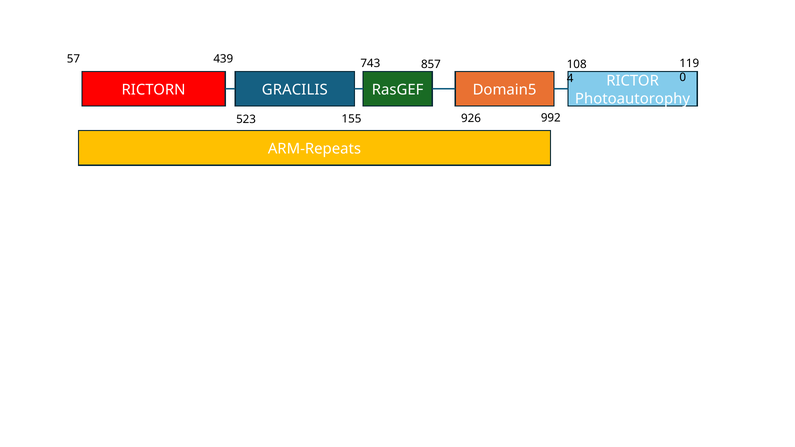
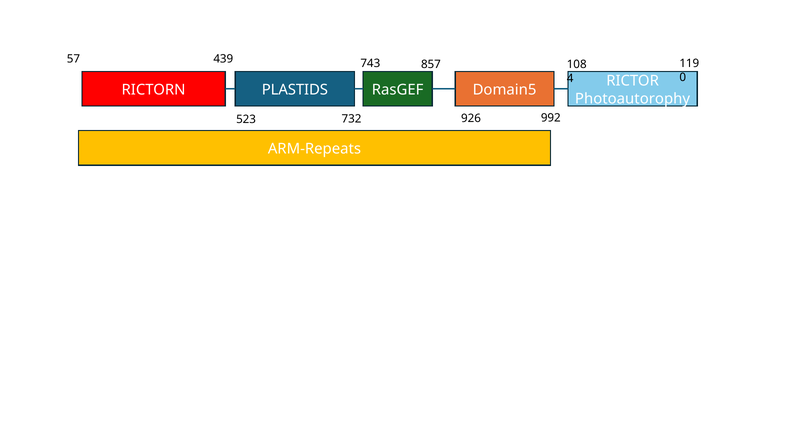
GRACILIS: GRACILIS -> PLASTIDS (295, 90)
155: 155 -> 732 (351, 119)
